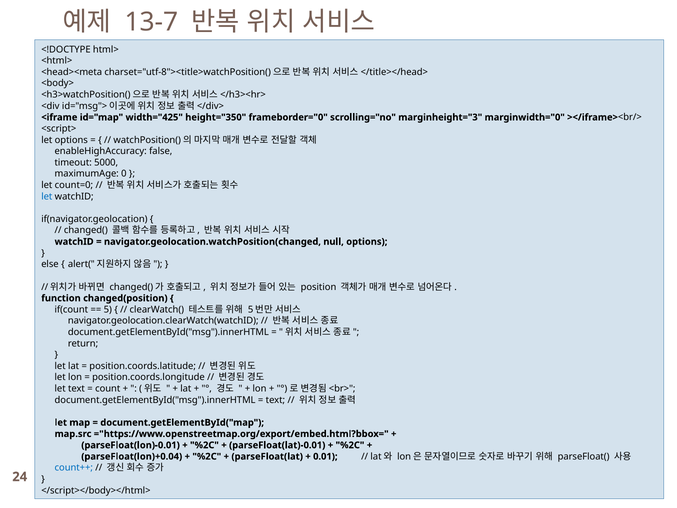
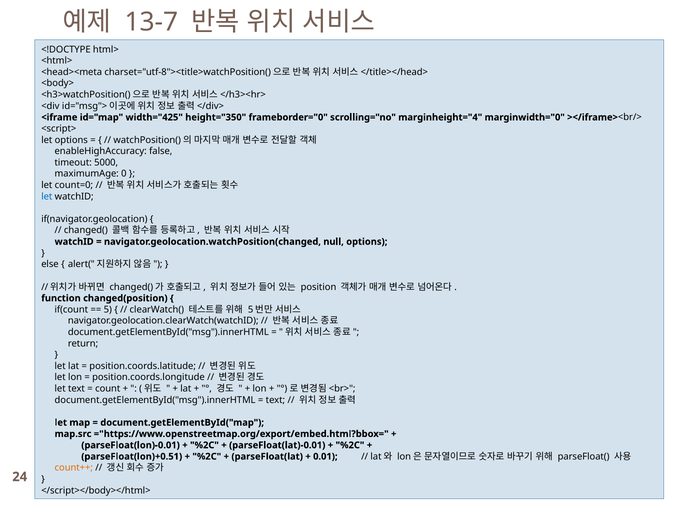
marginheight="3: marginheight="3 -> marginheight="4 (440, 117)
parseFloat(lon)+0.04: parseFloat(lon)+0.04 -> parseFloat(lon)+0.51 (132, 456)
count++ colour: blue -> orange (74, 468)
